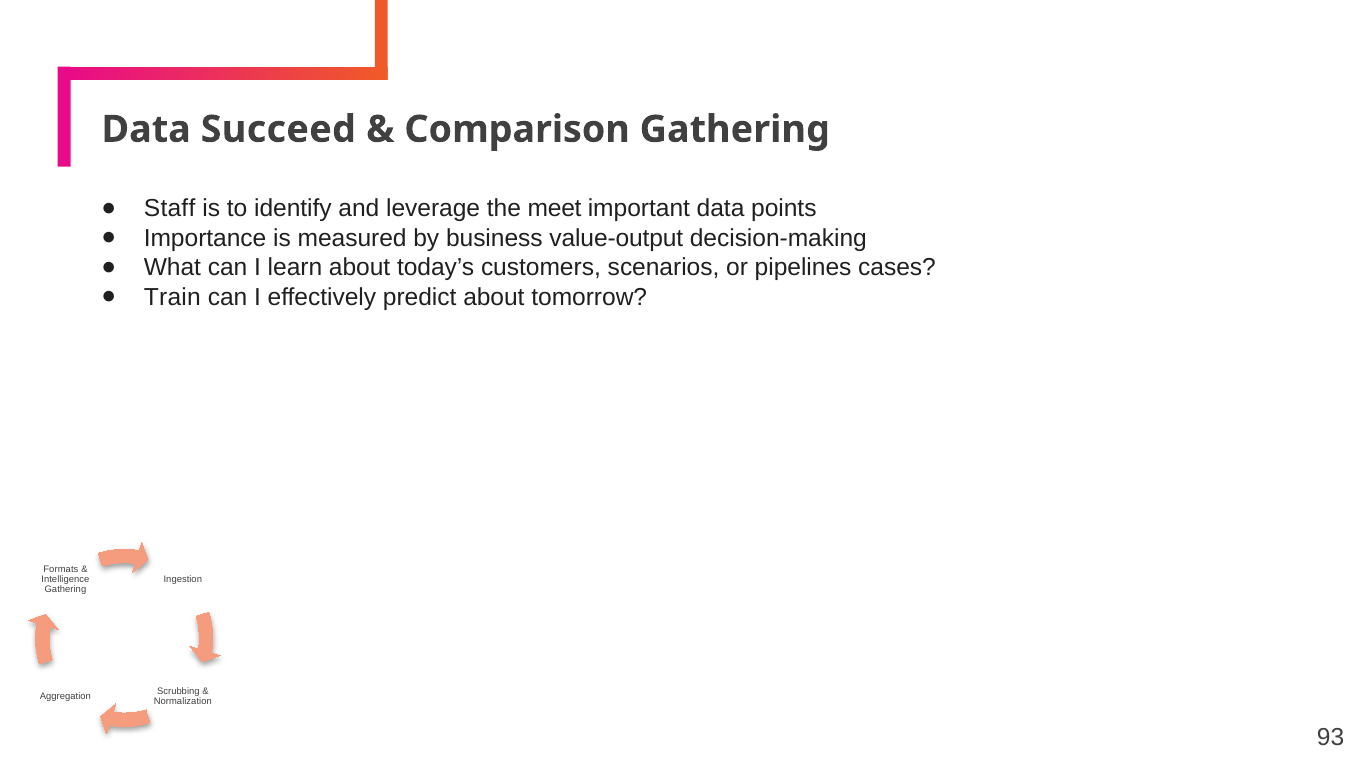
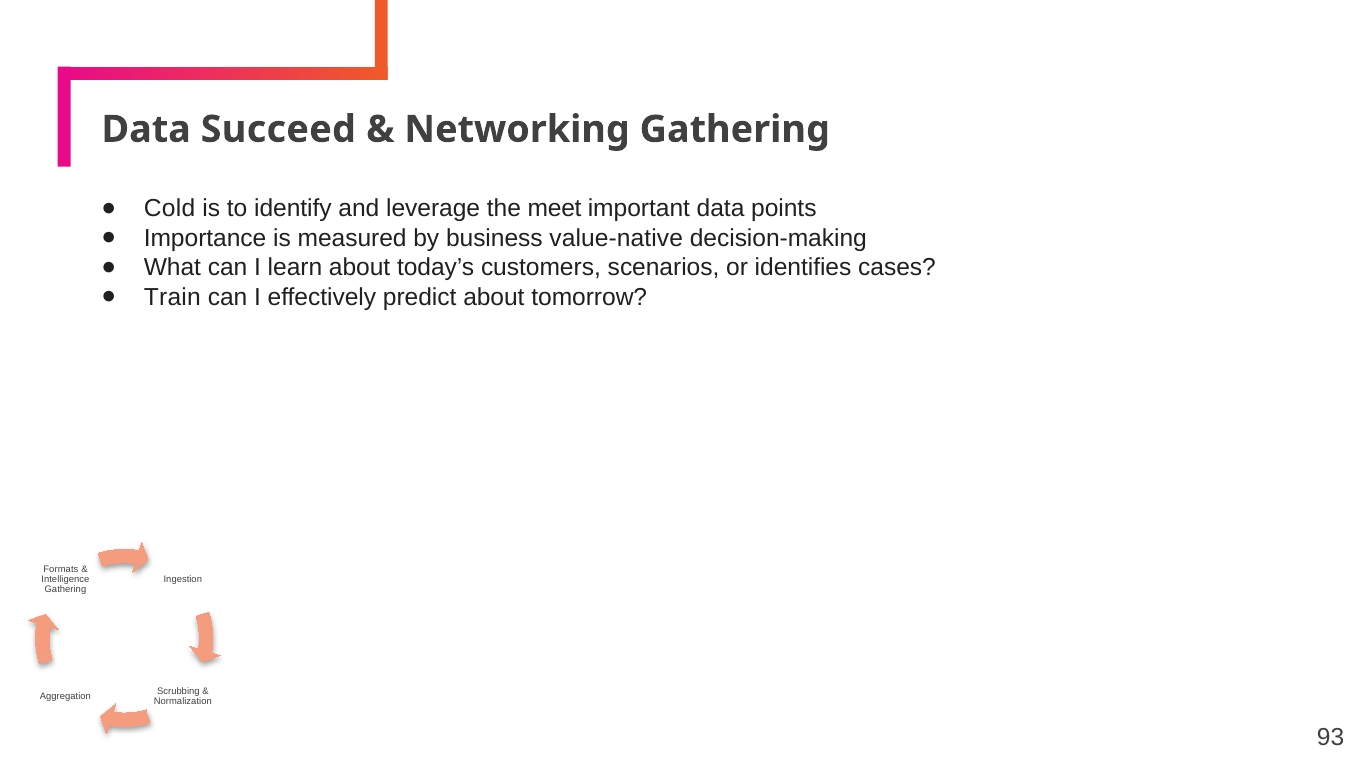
Comparison: Comparison -> Networking (517, 129)
Staff: Staff -> Cold (170, 209)
value-output: value-output -> value-native (616, 238)
pipelines: pipelines -> identifies (803, 268)
